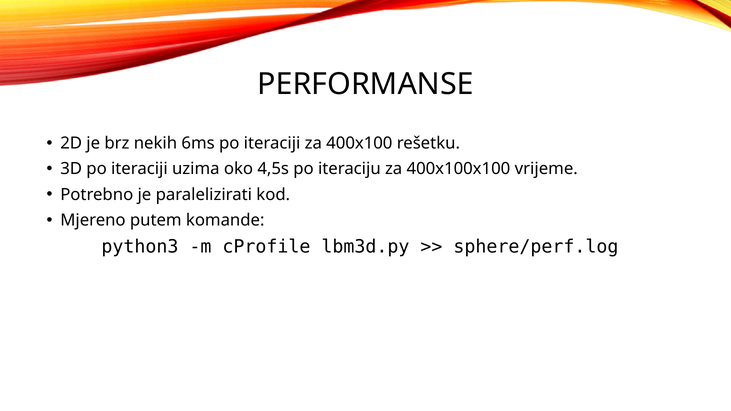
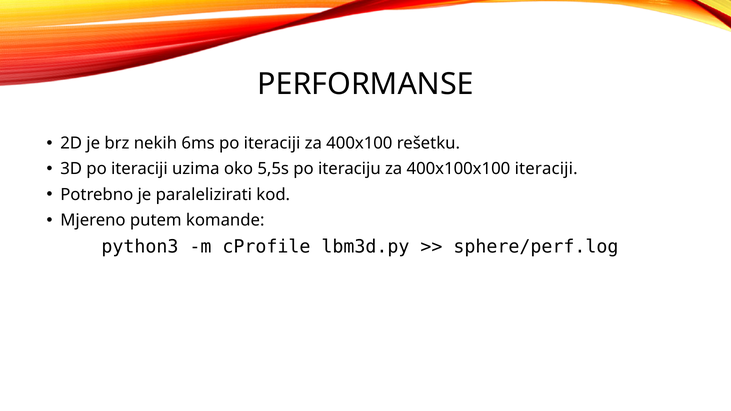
4,5s: 4,5s -> 5,5s (273, 169)
400x100x100 vrijeme: vrijeme -> iteraciji (546, 169)
